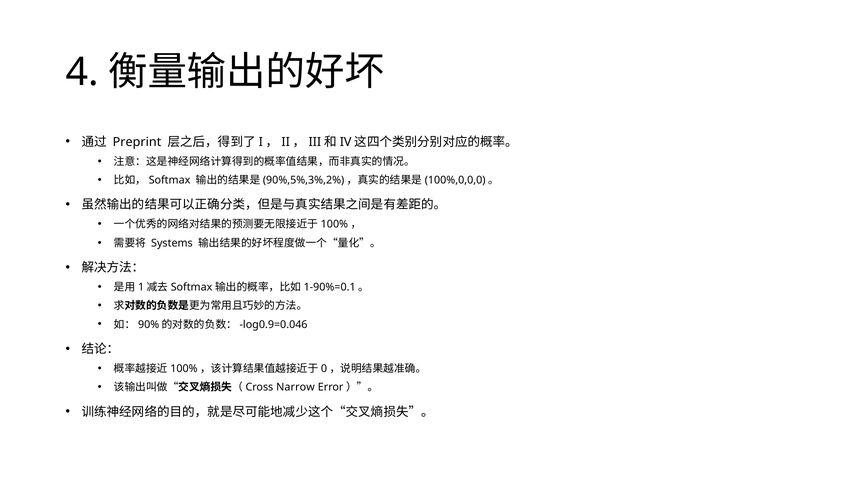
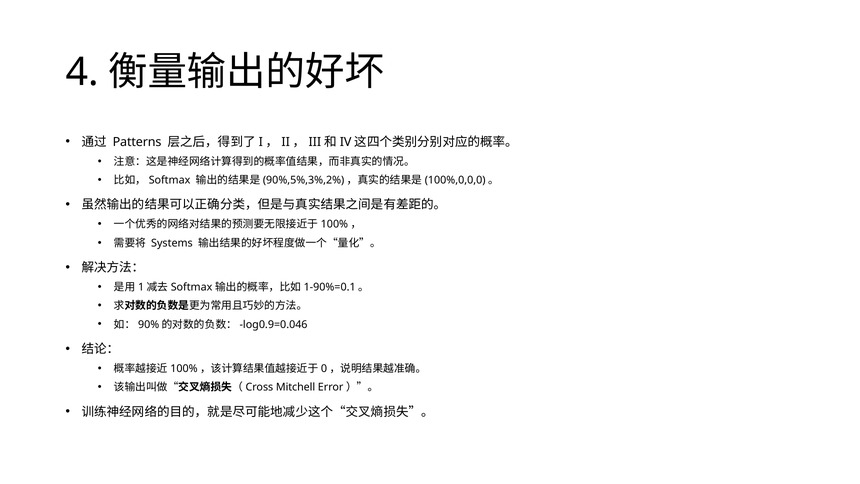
Preprint: Preprint -> Patterns (137, 142)
Narrow: Narrow -> Mitchell (296, 387)
